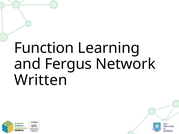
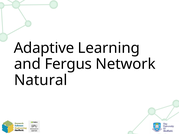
Function: Function -> Adaptive (44, 48)
Written: Written -> Natural (41, 80)
